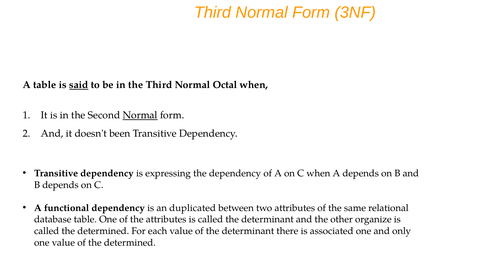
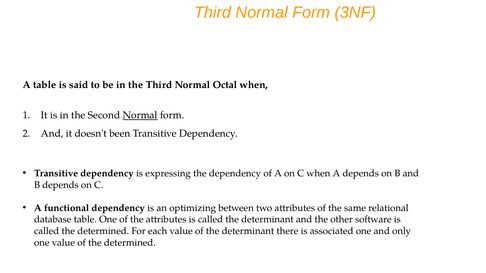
said underline: present -> none (79, 85)
duplicated: duplicated -> optimizing (193, 208)
organize: organize -> software (373, 220)
